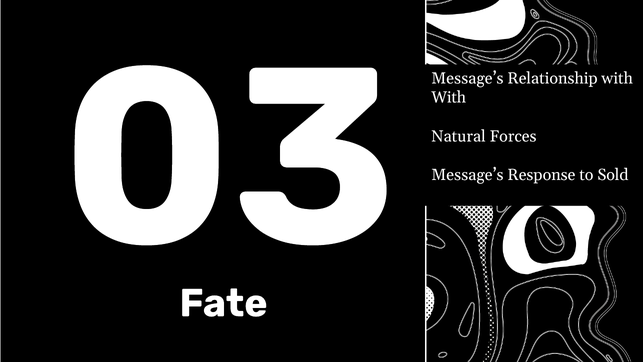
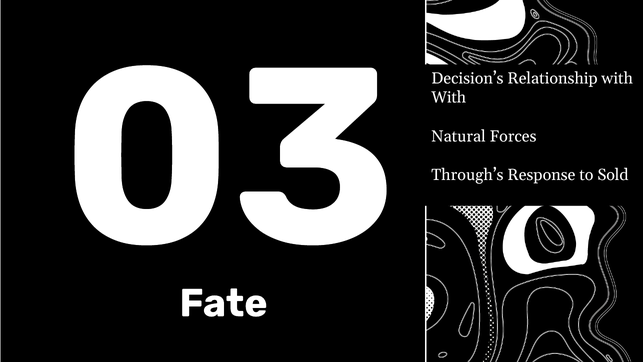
Message’s: Message’s -> Decision’s (467, 78)
Message’s: Message’s -> Through’s (467, 175)
